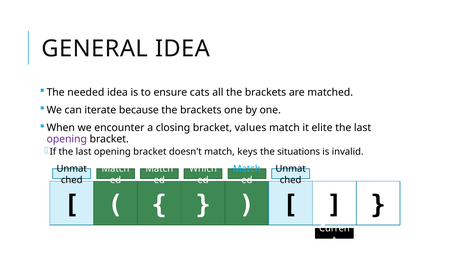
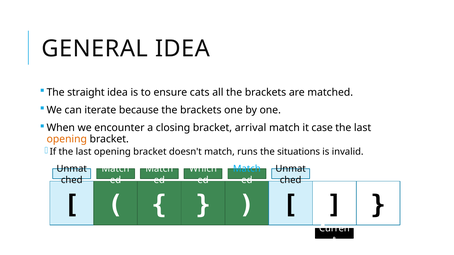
needed: needed -> straight (86, 92)
values: values -> arrival (251, 128)
elite: elite -> case (322, 128)
opening colour: purple -> orange (67, 139)
keys: keys -> runs (247, 152)
